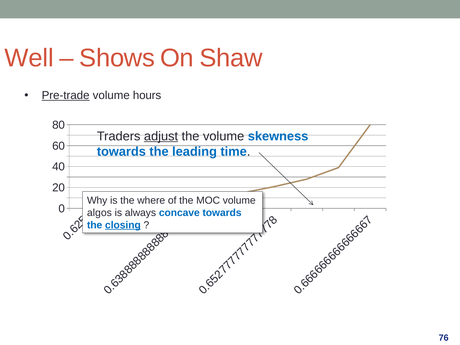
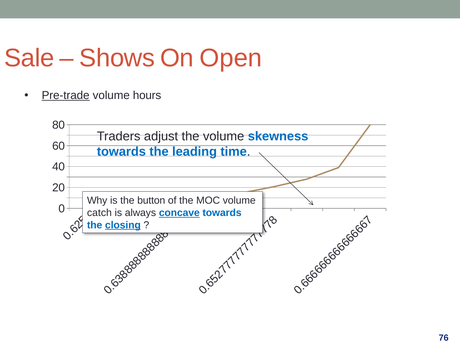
Well: Well -> Sale (29, 58)
Shaw: Shaw -> Open (231, 58)
adjust underline: present -> none (161, 136)
where: where -> button (151, 201)
algos: algos -> catch (99, 213)
concave underline: none -> present (179, 213)
